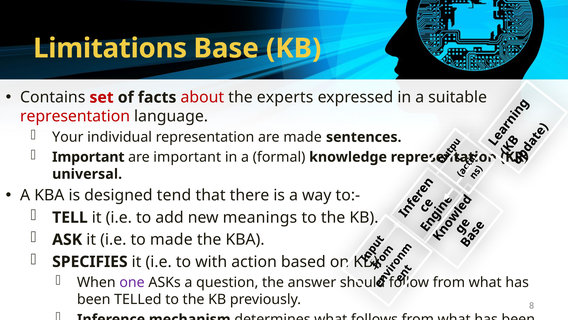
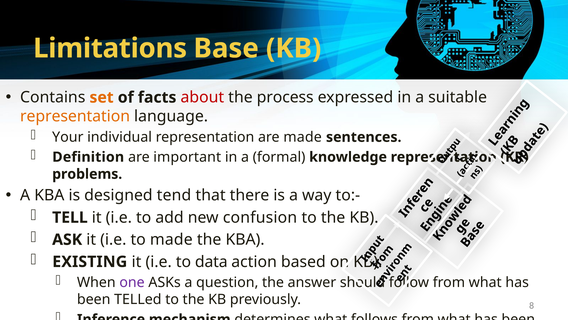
set colour: red -> orange (102, 97)
experts: experts -> process (285, 97)
representation colour: red -> orange (75, 116)
Important: Important -> Definition (88, 157)
universal: universal -> problems (87, 174)
meanings: meanings -> confusion (260, 217)
SPECIFIES: SPECIFIES -> EXISTING (90, 261)
with: with -> data (211, 261)
